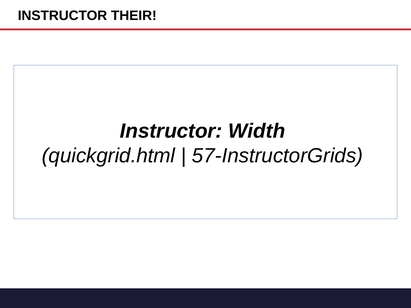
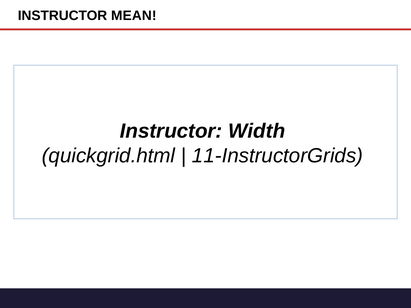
THEIR: THEIR -> MEAN (134, 16)
57-InstructorGrids: 57-InstructorGrids -> 11-InstructorGrids (278, 156)
